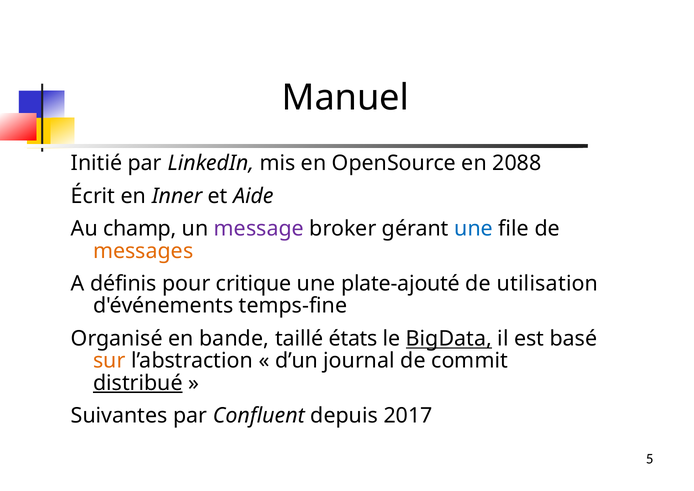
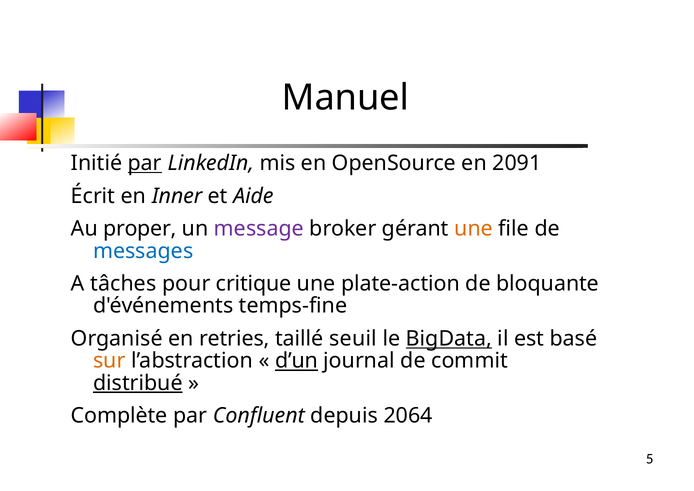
par underline: none -> present (145, 163)
2088: 2088 -> 2091 (517, 163)
champ: champ -> proper (140, 229)
une colour: blue -> orange (474, 229)
messages colour: orange -> blue (143, 251)
définis: définis -> tâches (123, 284)
plate-ajouté: plate-ajouté -> plate-action (400, 284)
utilisation: utilisation -> bloquante (548, 284)
bande: bande -> retries (234, 338)
états: états -> seuil (353, 338)
d’un underline: none -> present (297, 361)
Suivantes: Suivantes -> Complète (119, 416)
2017: 2017 -> 2064 (408, 416)
